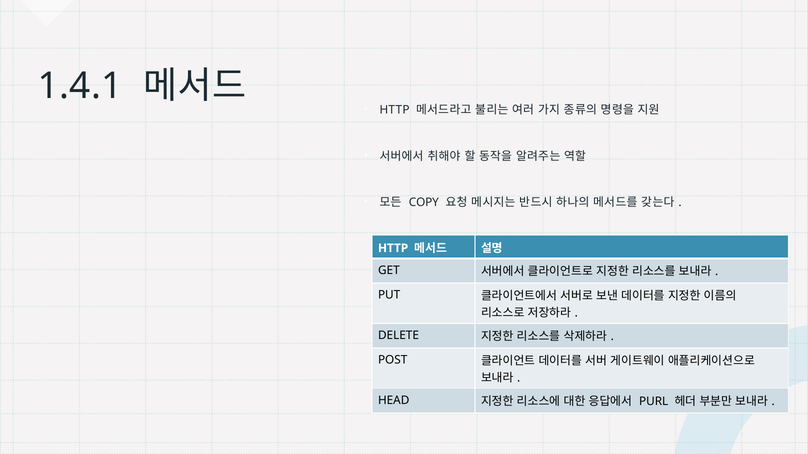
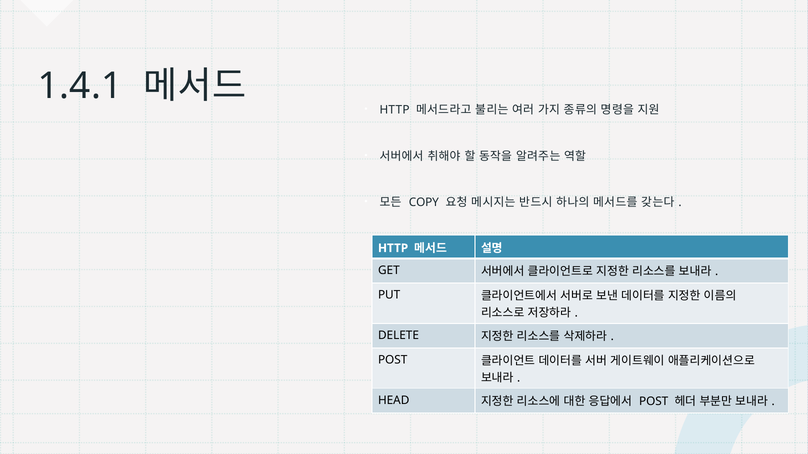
PURL: PURL -> POST (654, 402)
